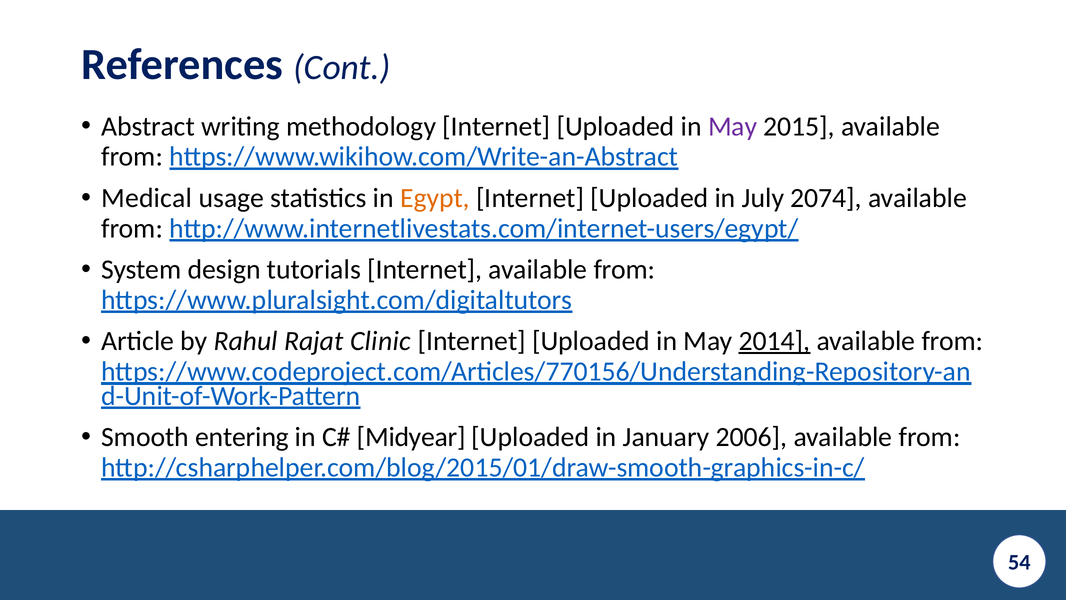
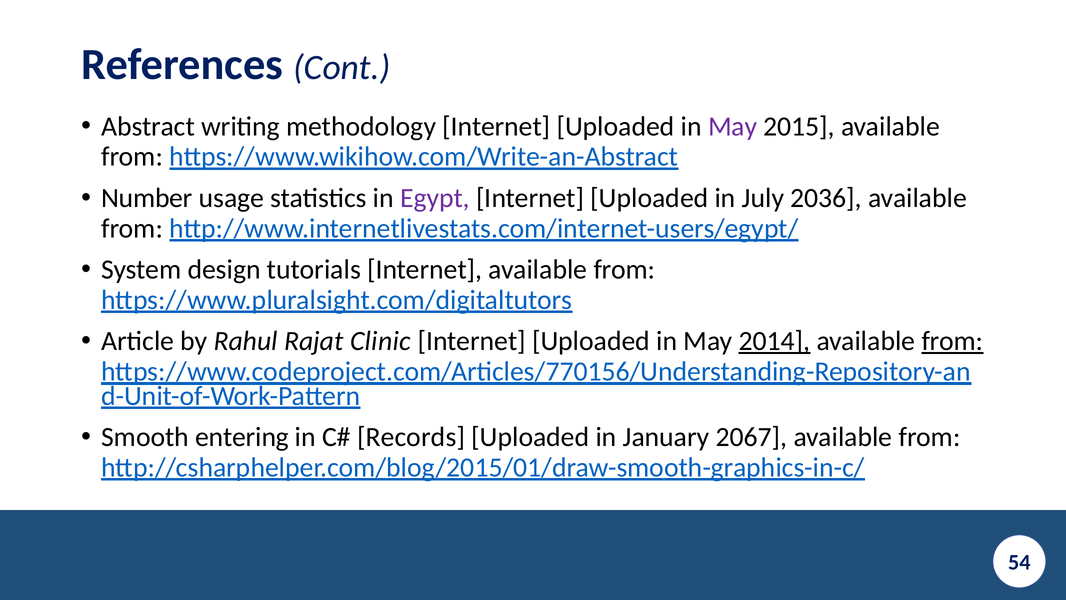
Medical: Medical -> Number (147, 198)
Egypt colour: orange -> purple (435, 198)
2074: 2074 -> 2036 (826, 198)
from underline: none -> present (952, 341)
Midyear: Midyear -> Records (411, 437)
2006: 2006 -> 2067 (752, 437)
